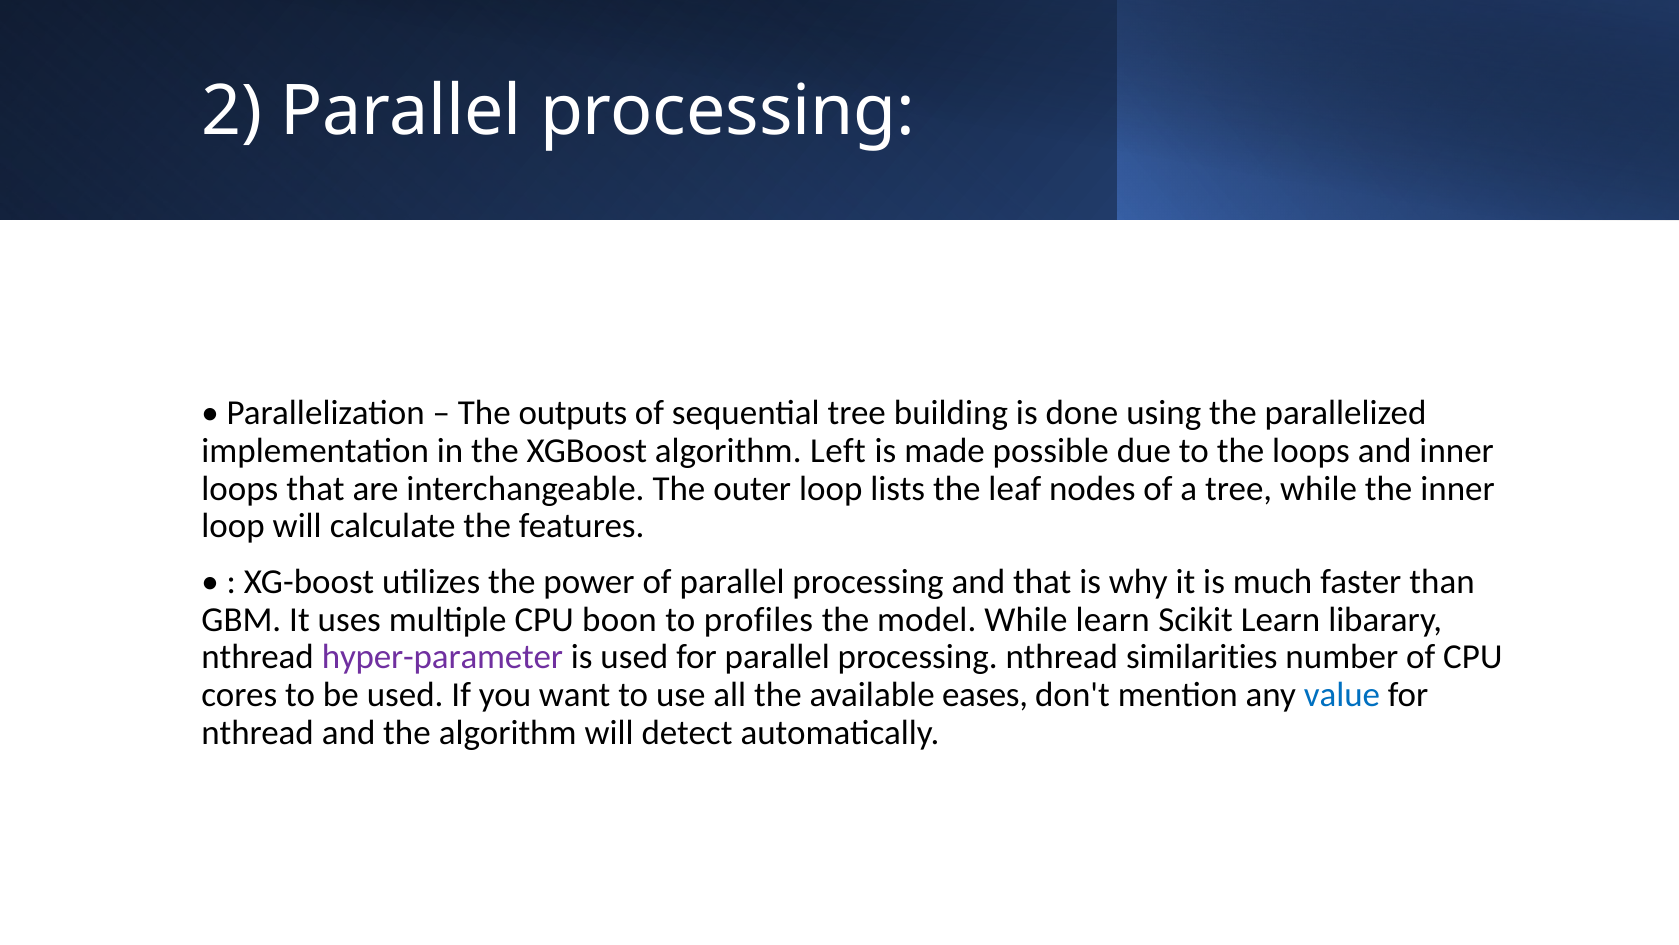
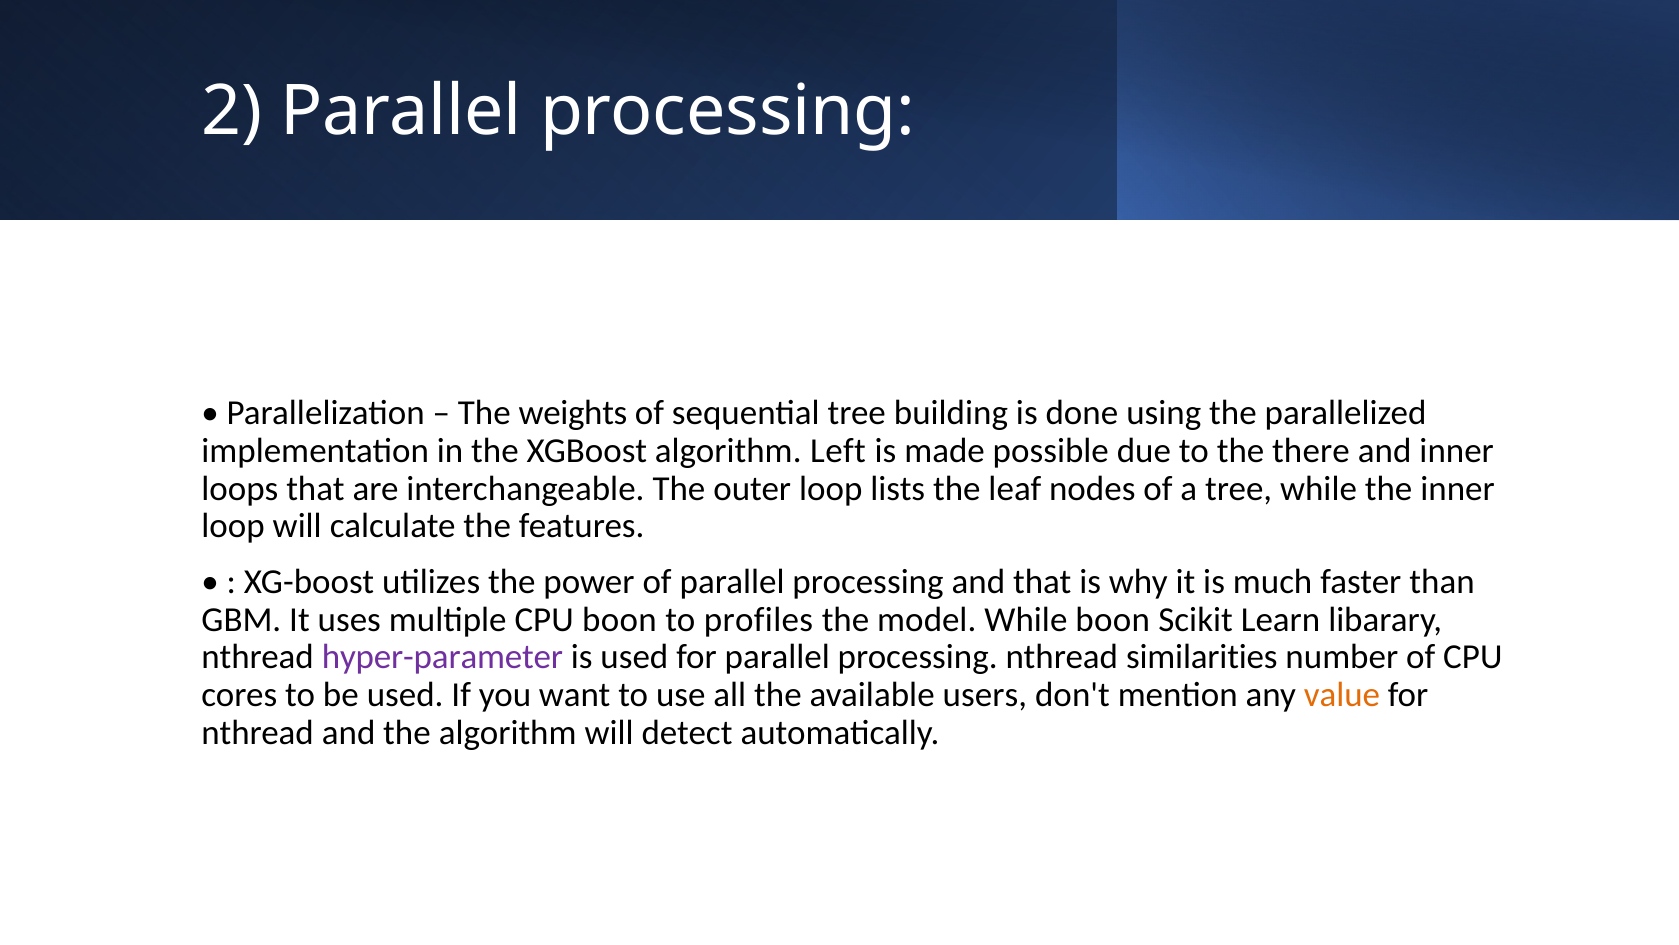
outputs: outputs -> weights (573, 413)
the loops: loops -> there (1311, 450)
While learn: learn -> boon (1113, 619)
eases: eases -> users (985, 695)
value colour: blue -> orange (1342, 695)
